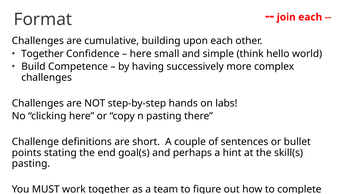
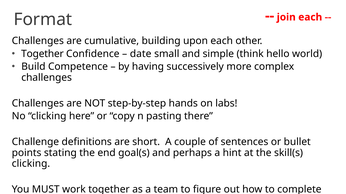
here: here -> date (141, 54)
pasting: pasting -> clicking (31, 164)
